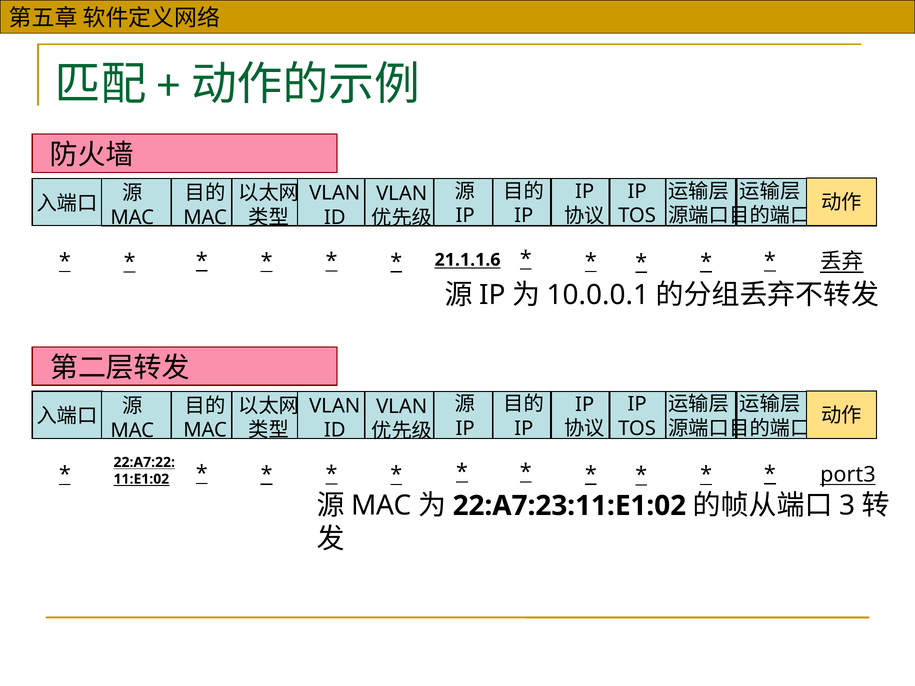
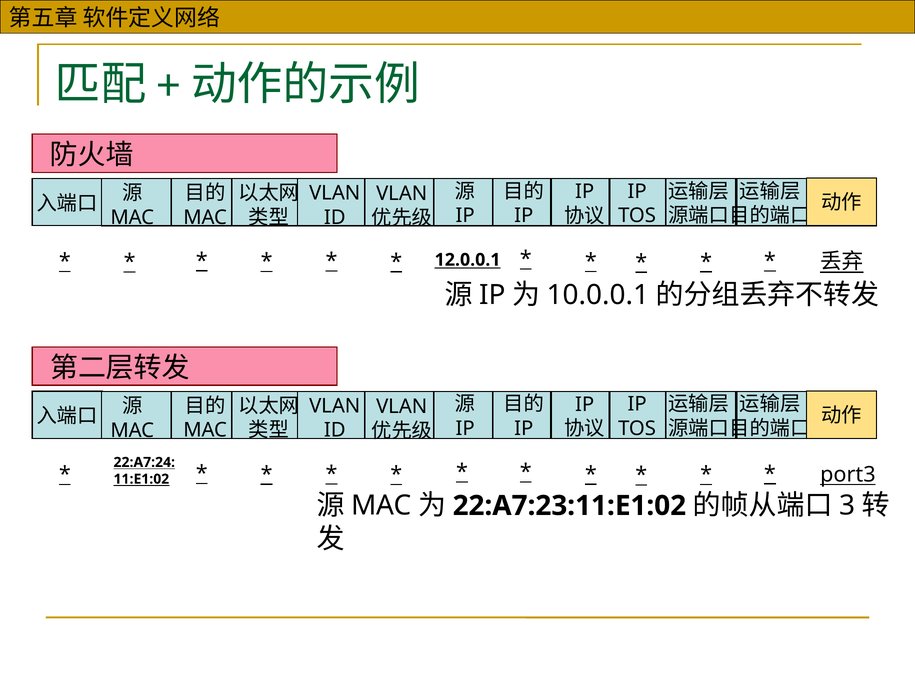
21.1.1.6: 21.1.1.6 -> 12.0.0.1 (468, 260)
22:A7:22: 22:A7:22 -> 22:A7:24 (144, 462)
